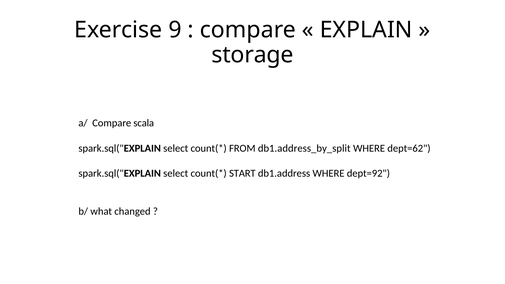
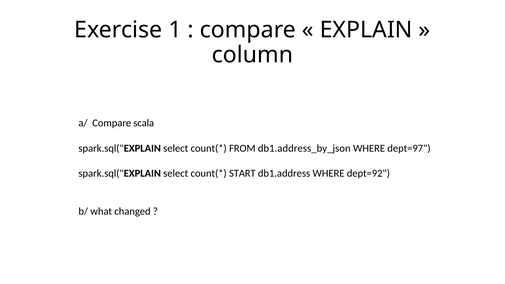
9: 9 -> 1 (175, 30)
storage: storage -> column (252, 55)
db1.address_by_split: db1.address_by_split -> db1.address_by_json (304, 148)
dept=62: dept=62 -> dept=97 (409, 148)
